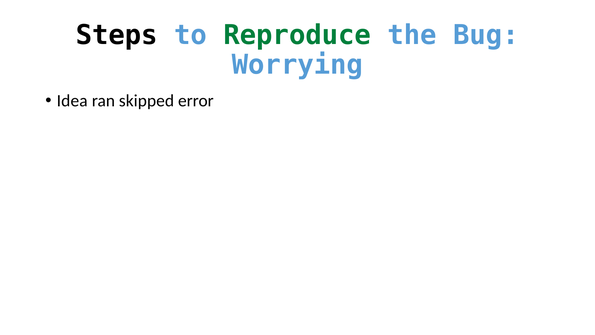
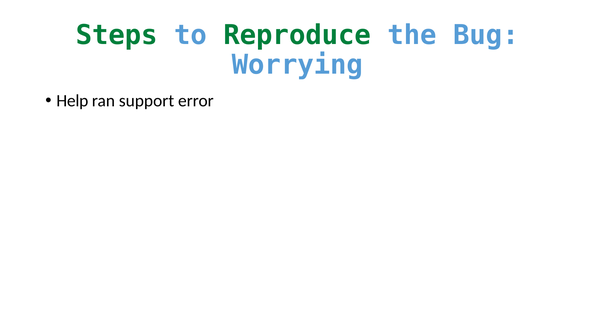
Steps colour: black -> green (117, 35)
Idea: Idea -> Help (72, 101)
skipped: skipped -> support (147, 101)
